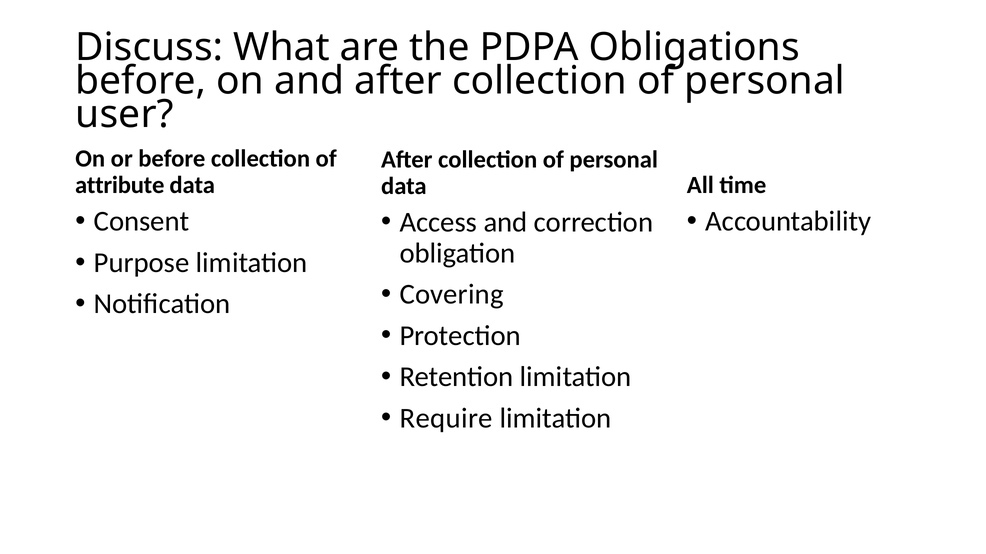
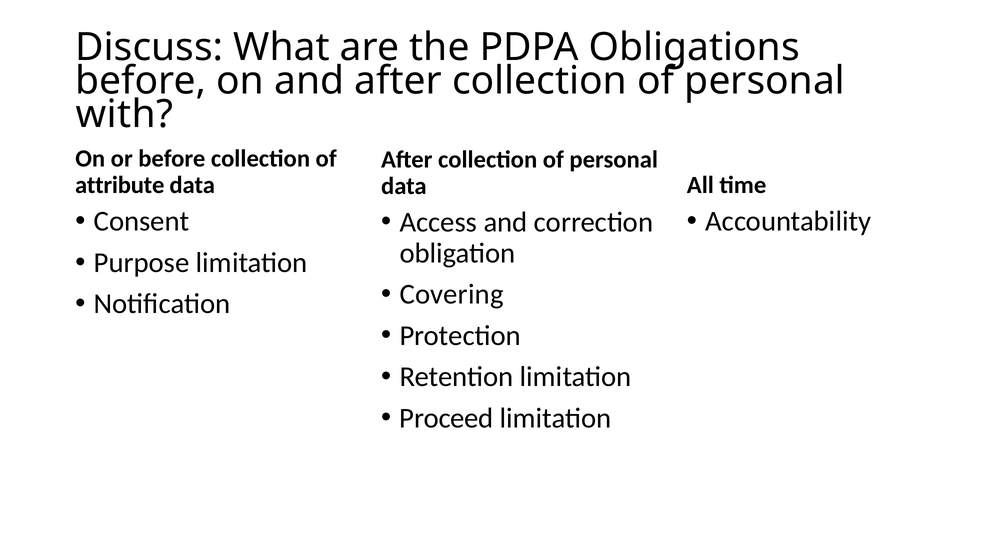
user: user -> with (125, 115)
Require: Require -> Proceed (447, 419)
